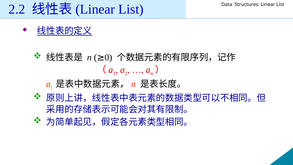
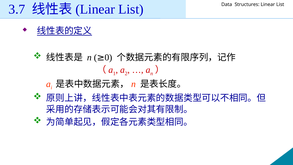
2.2: 2.2 -> 3.7 (17, 9)
